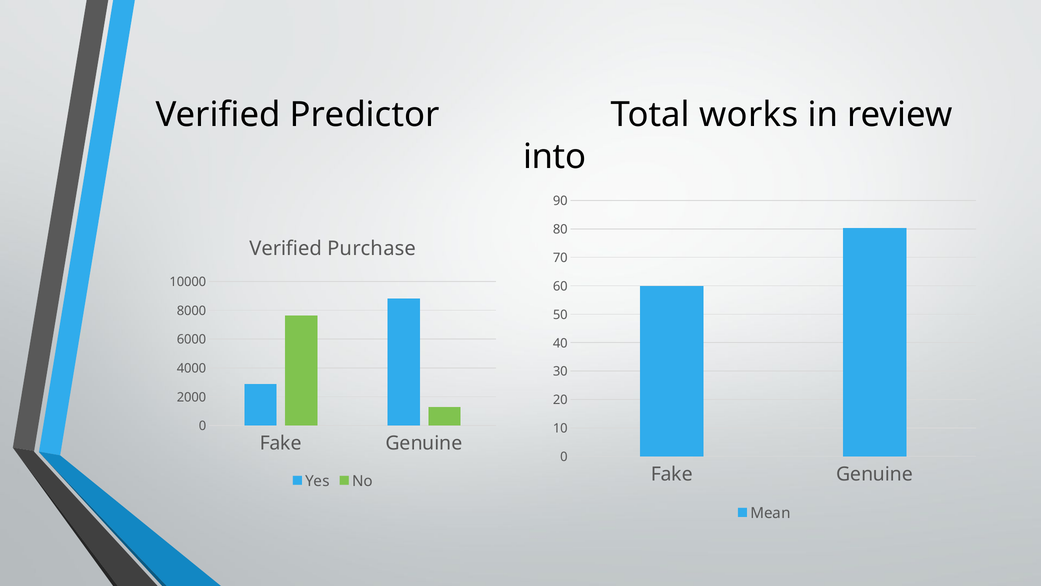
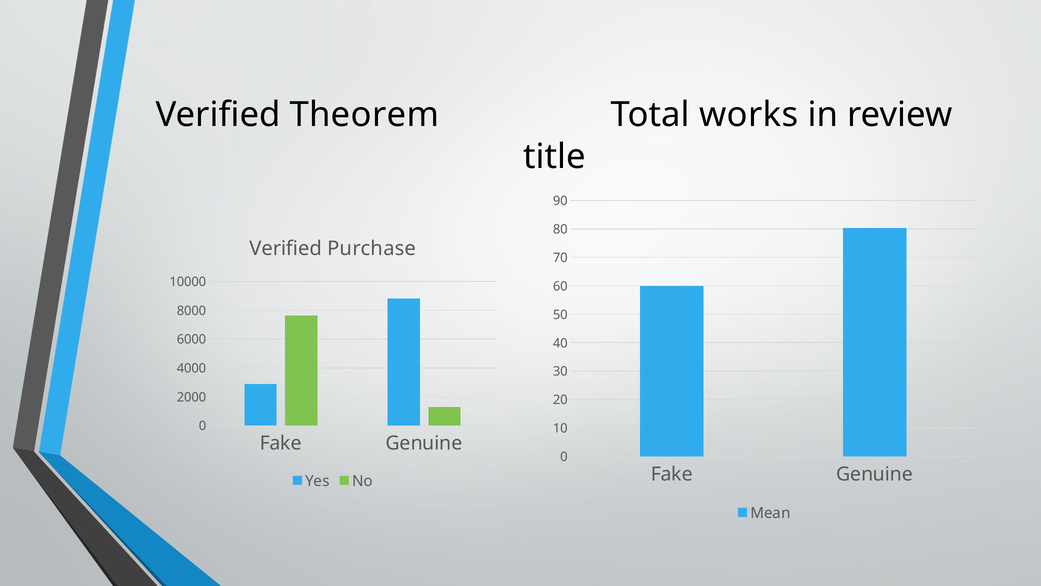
Predictor: Predictor -> Theorem (364, 115)
into: into -> title (554, 157)
